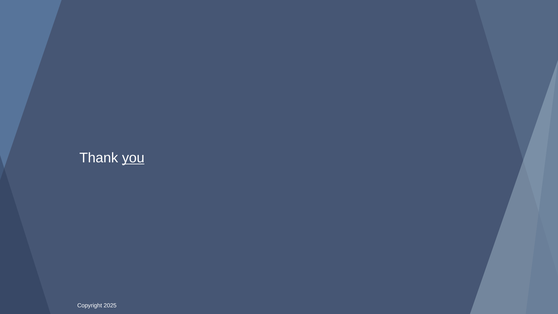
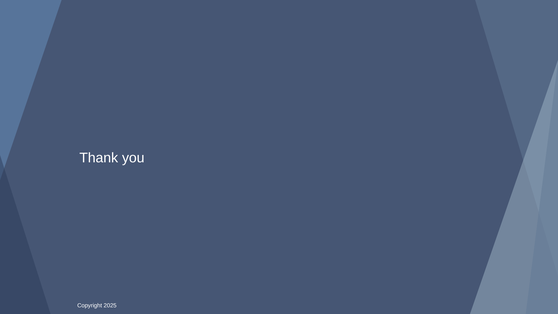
you underline: present -> none (133, 158)
